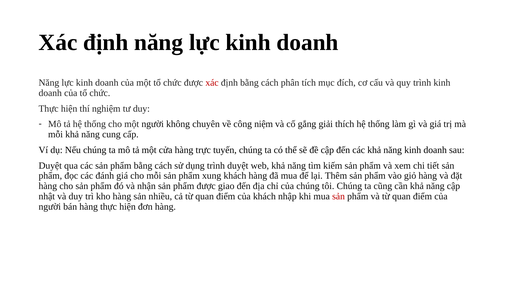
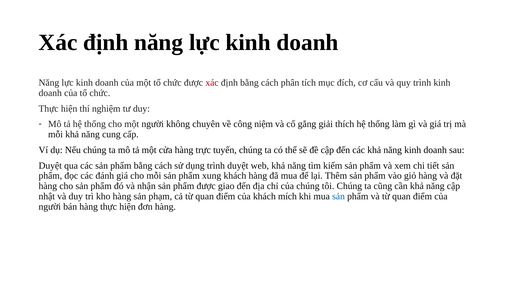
nhiều: nhiều -> phạm (160, 196)
nhập: nhập -> mích (287, 196)
sản colour: red -> blue (339, 196)
